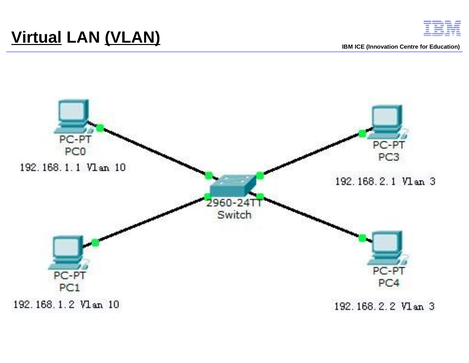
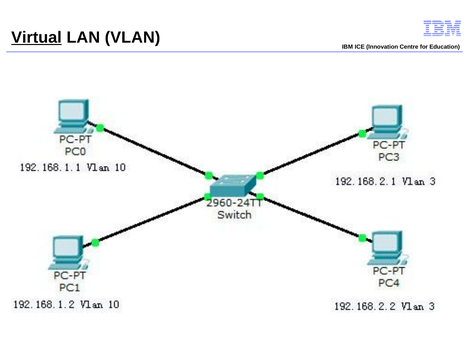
VLAN underline: present -> none (133, 37)
